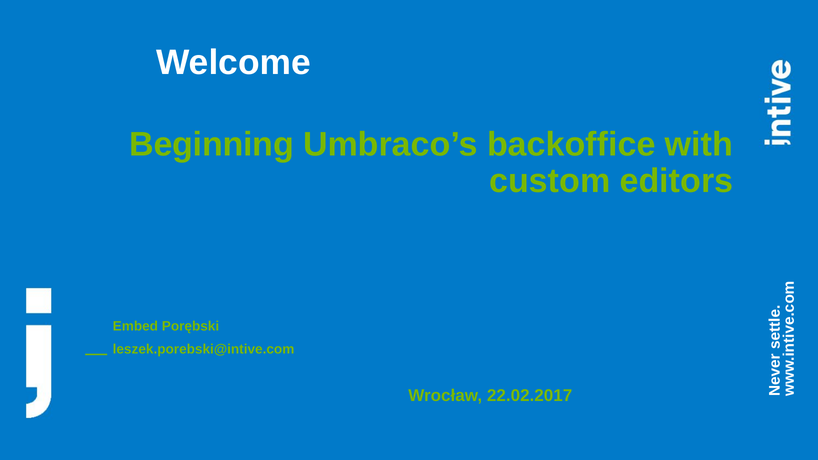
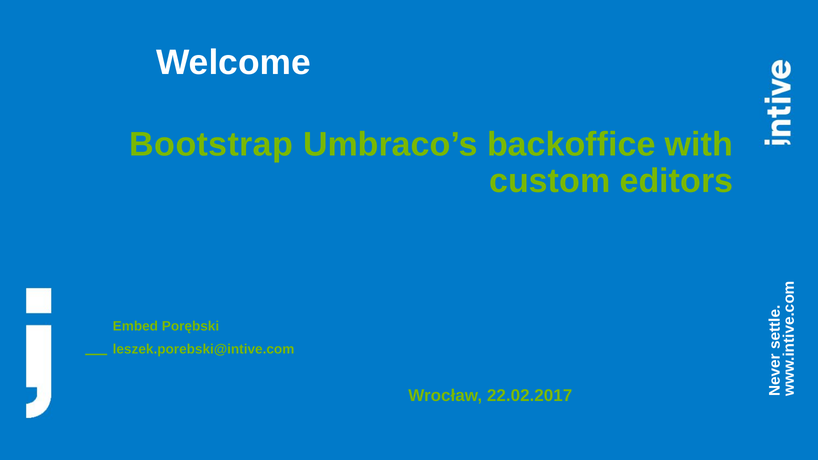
Beginning: Beginning -> Bootstrap (211, 144)
